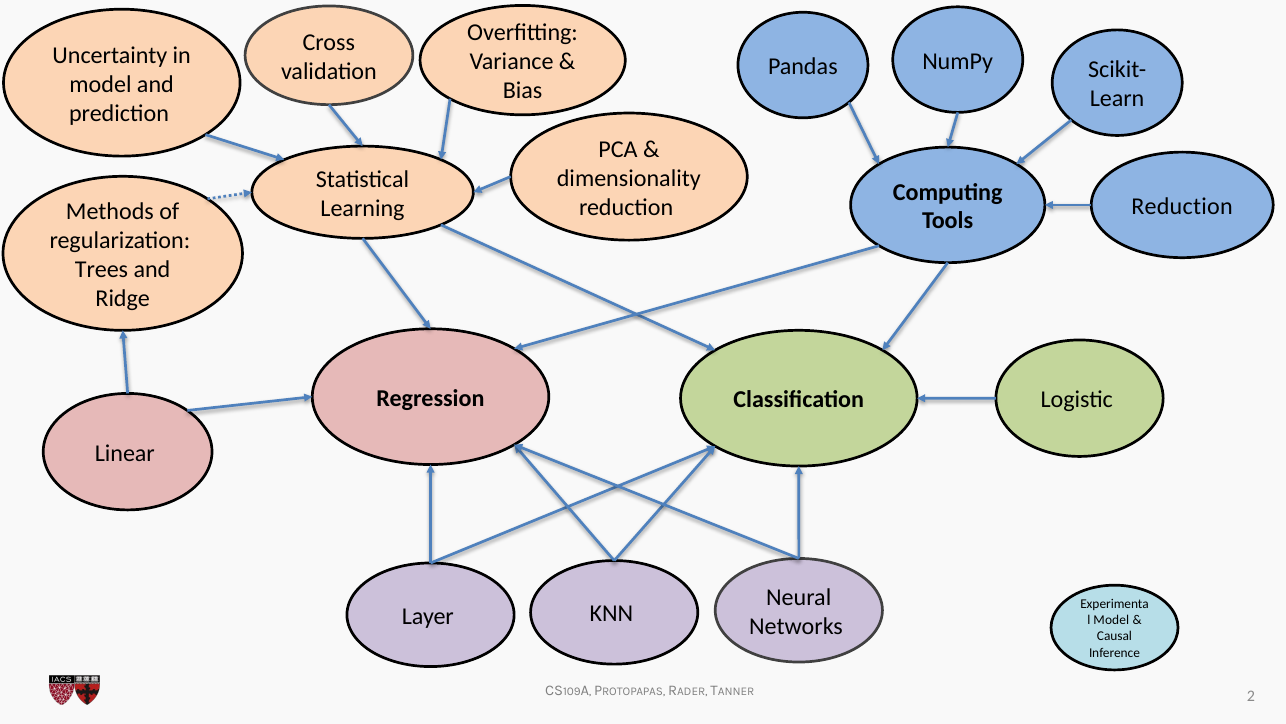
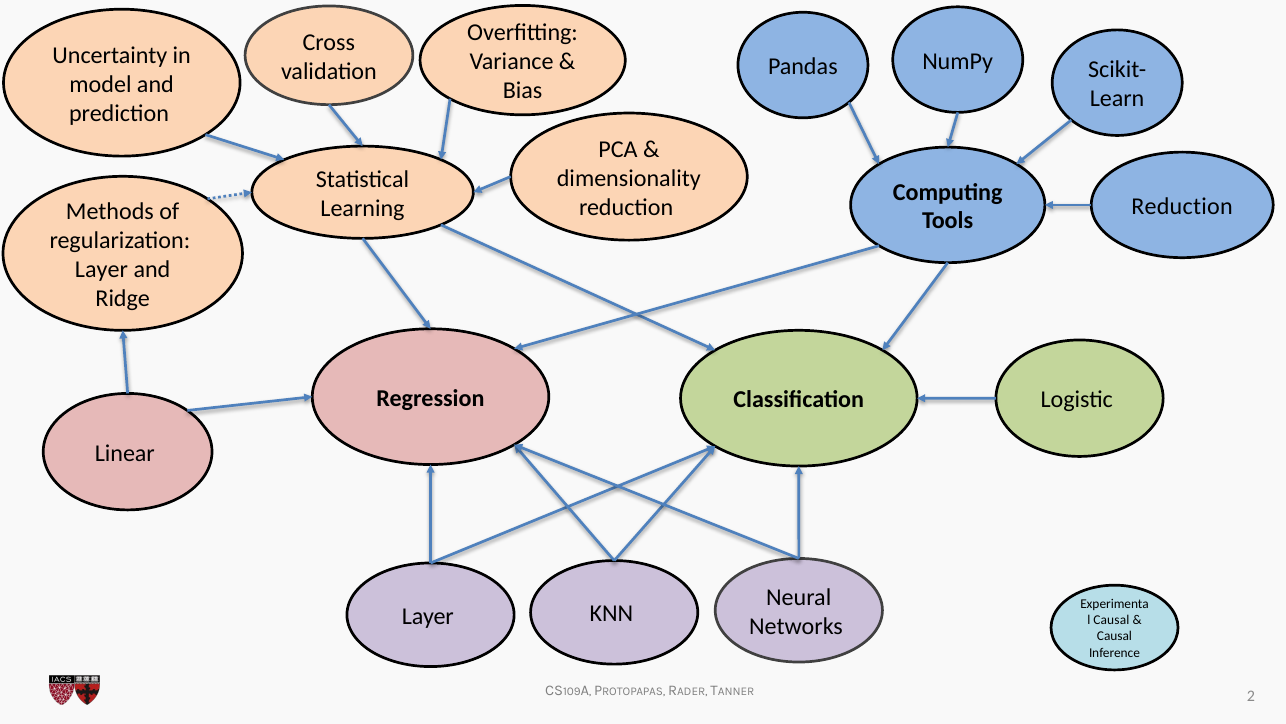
Trees: Trees -> Layer (101, 269)
Model: Model -> Causal (1111, 620)
